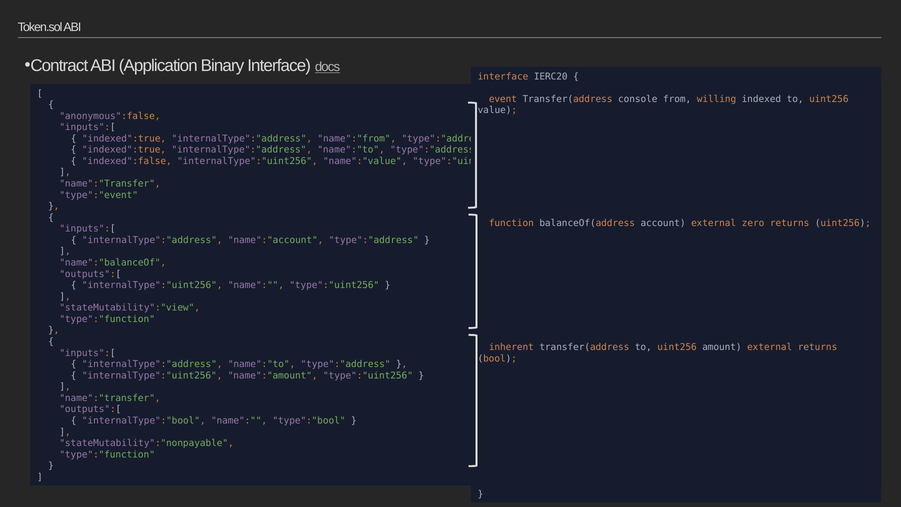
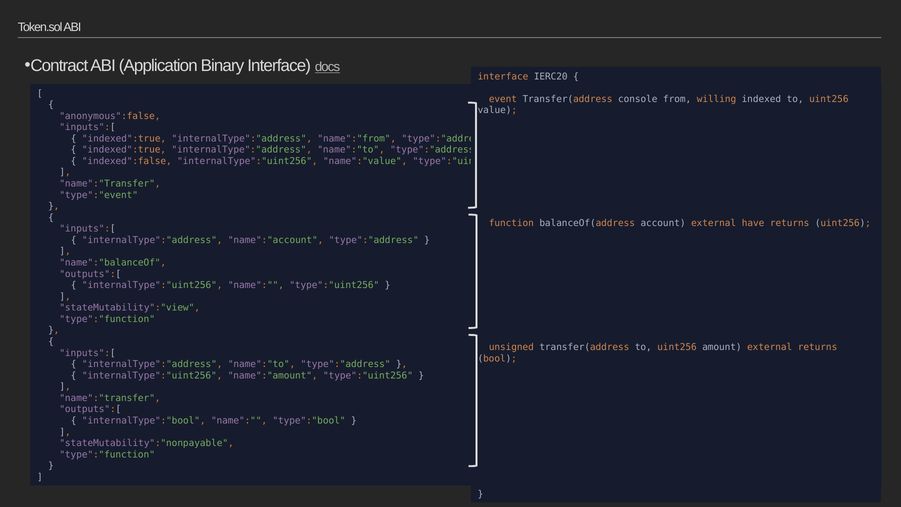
zero: zero -> have (753, 223)
inherent: inherent -> unsigned (511, 347)
